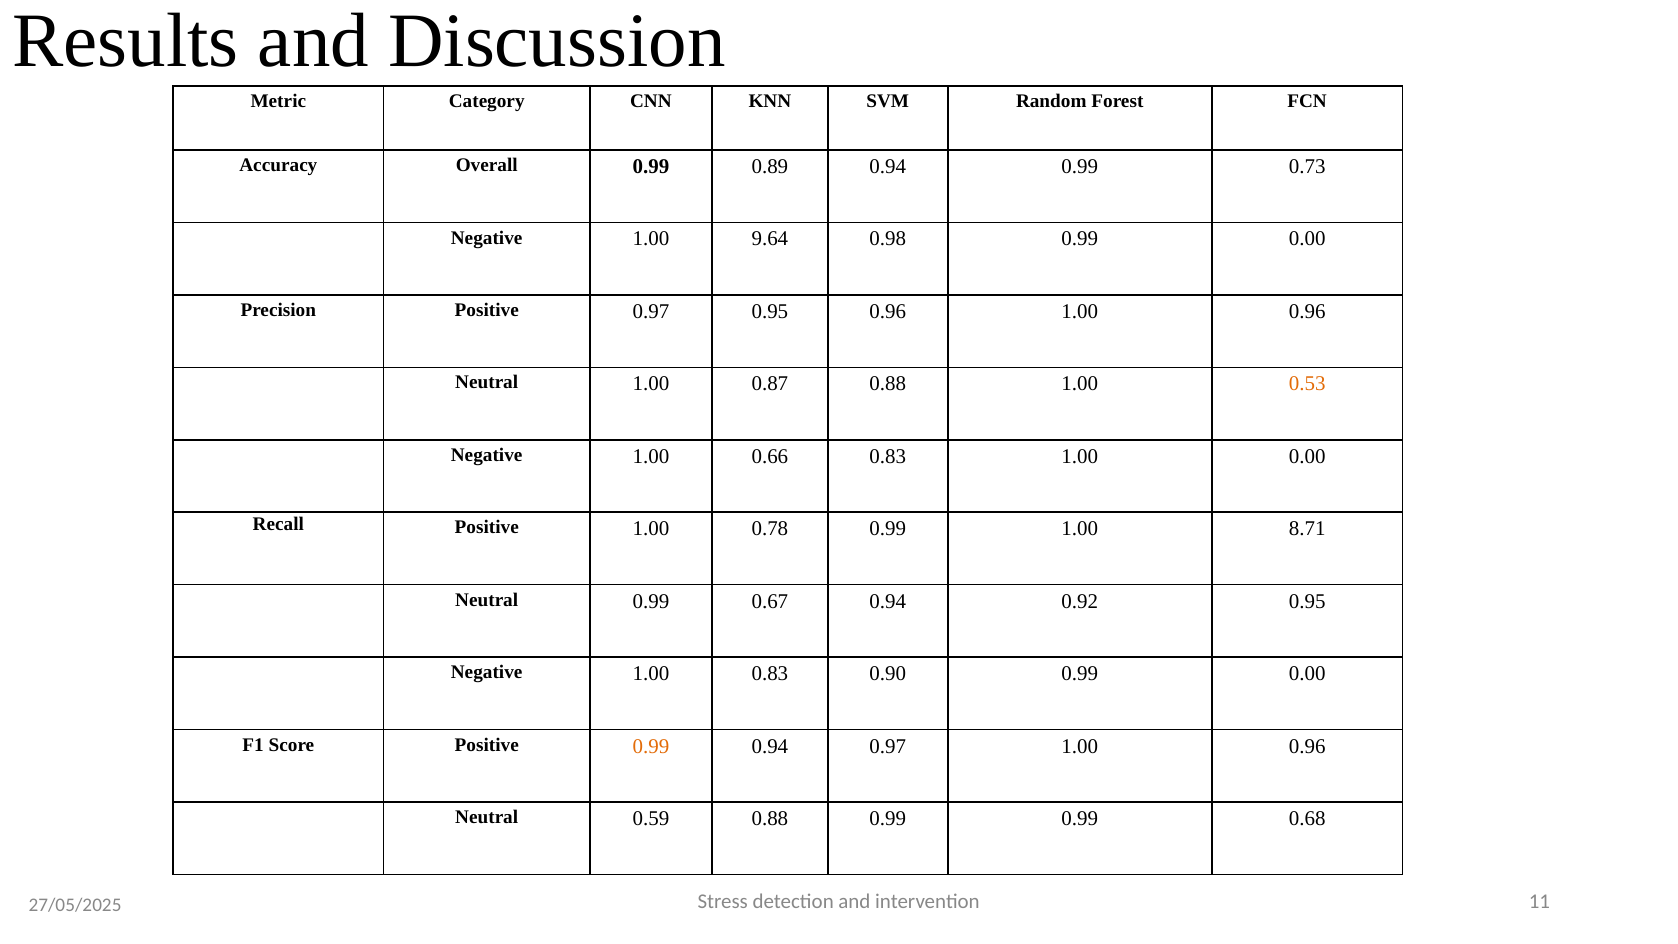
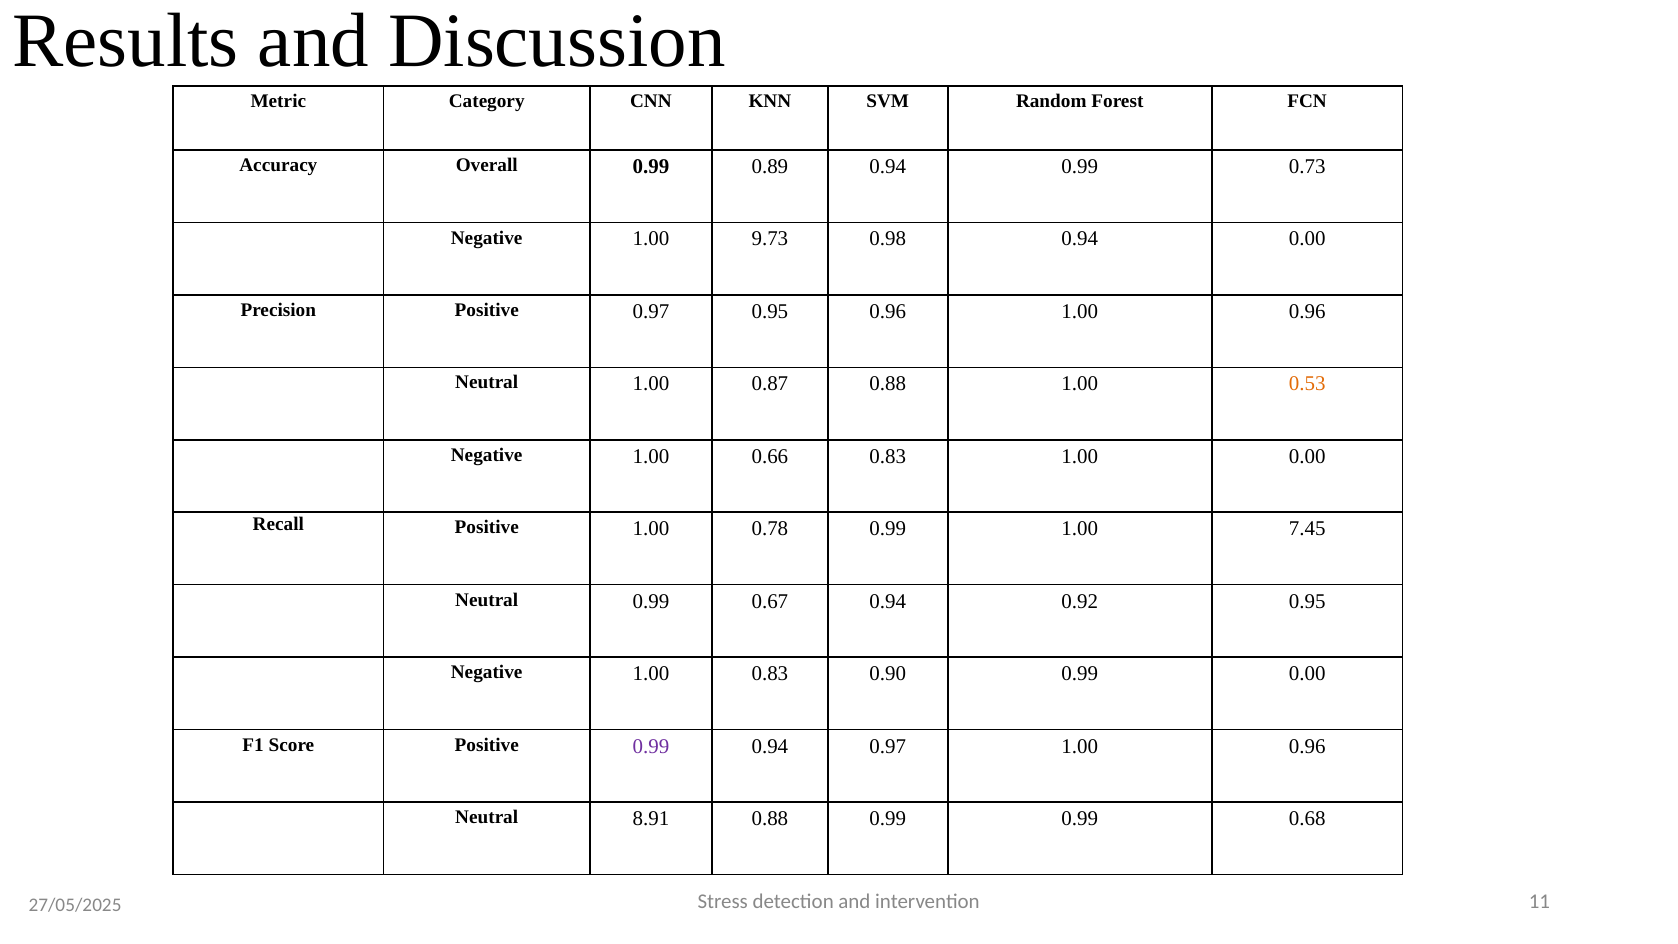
9.64: 9.64 -> 9.73 (770, 239)
0.98 0.99: 0.99 -> 0.94 (1080, 239)
8.71: 8.71 -> 7.45 (1307, 529)
0.99 colour: orange -> purple (651, 746)
0.59: 0.59 -> 8.91 (651, 818)
